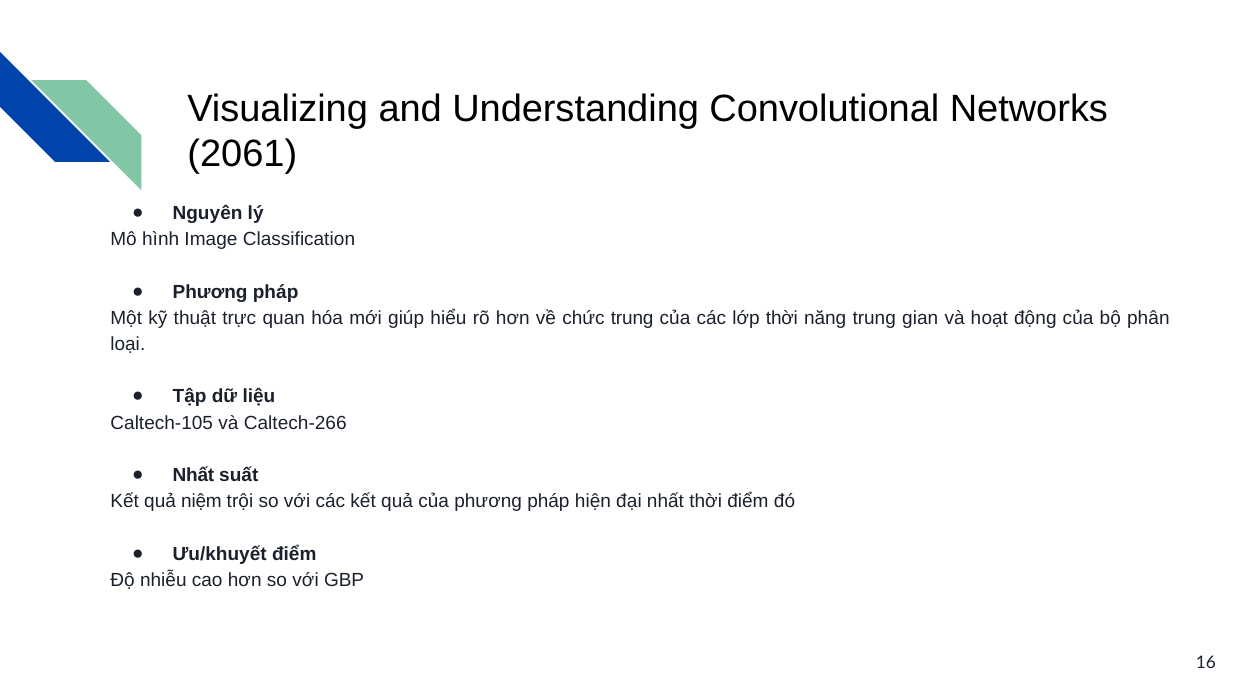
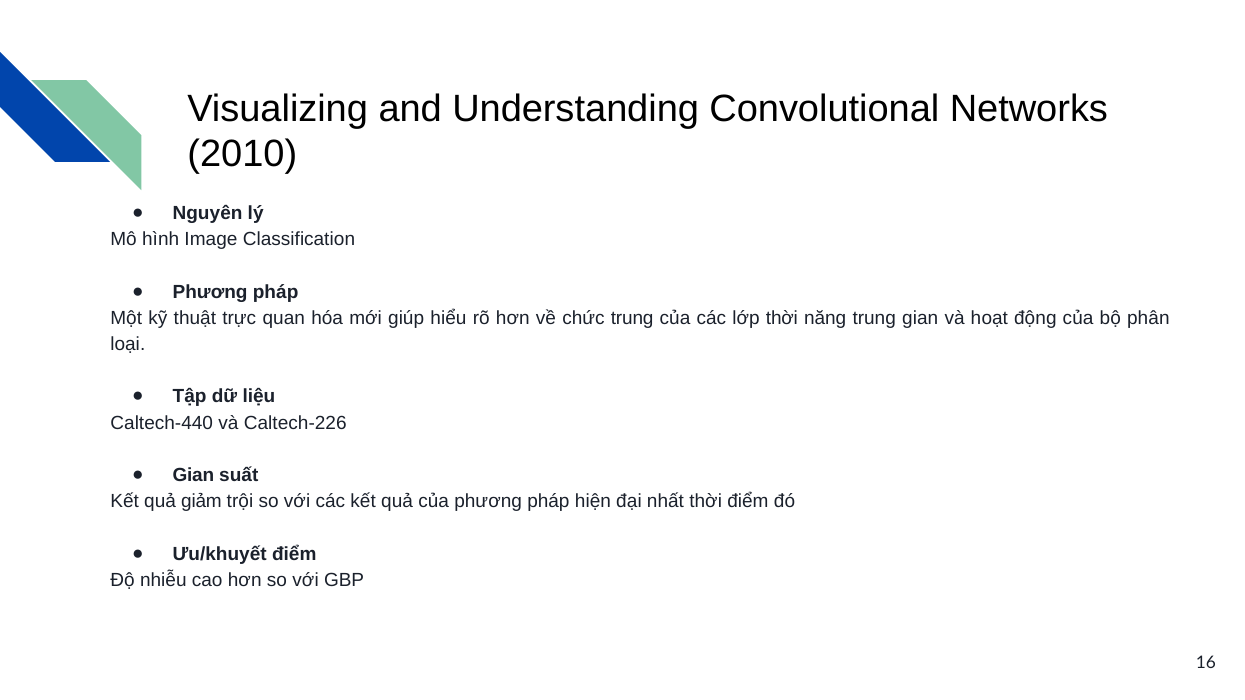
2061: 2061 -> 2010 (242, 154)
Caltech-105: Caltech-105 -> Caltech-440 (162, 423)
Caltech-266: Caltech-266 -> Caltech-226 (295, 423)
Nhất: Nhất -> Gian (193, 476)
niệm: niệm -> giảm (201, 502)
